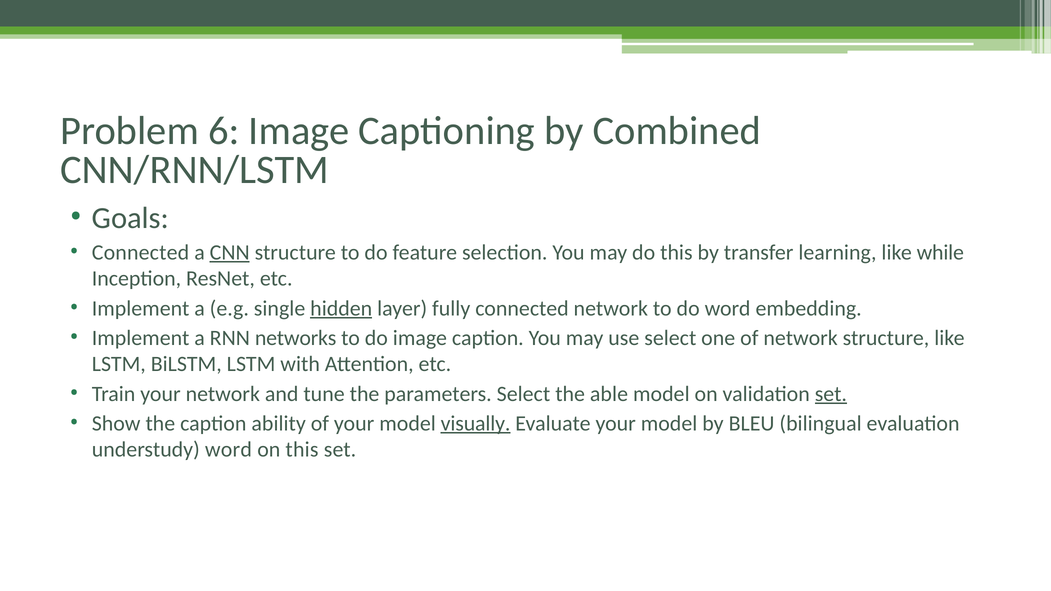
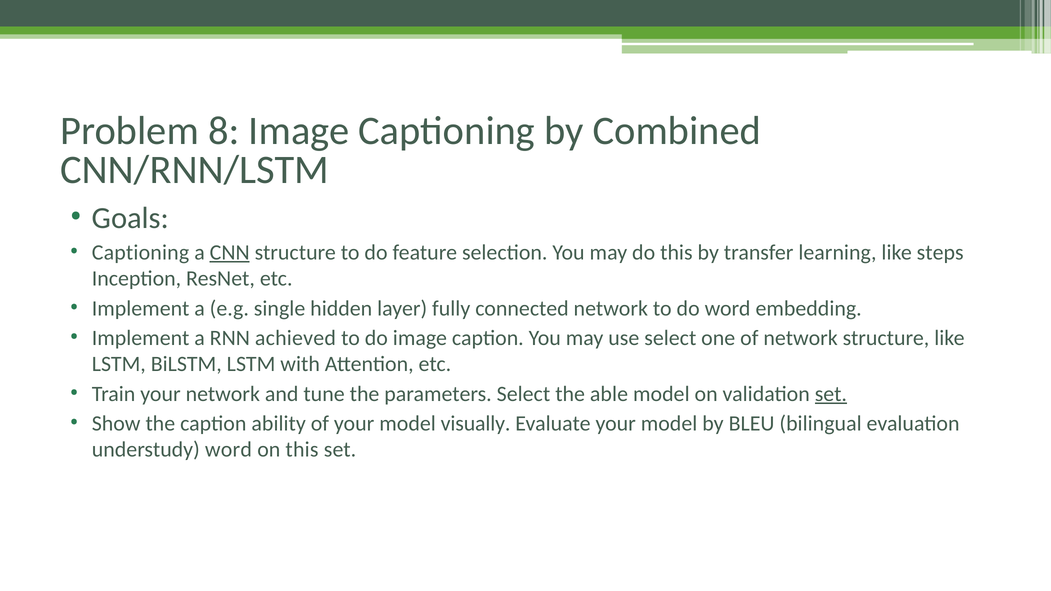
6: 6 -> 8 (224, 131)
Connected: Connected -> Captioning (141, 252)
while: while -> steps (940, 252)
hidden underline: present -> none (341, 308)
networks: networks -> achieved (295, 338)
visually underline: present -> none (476, 424)
